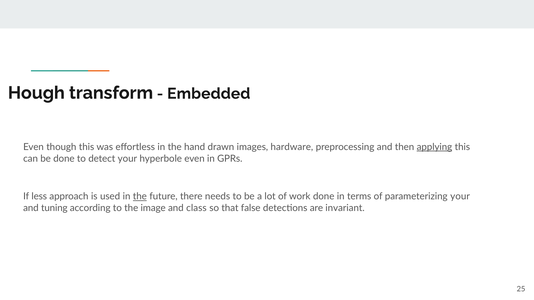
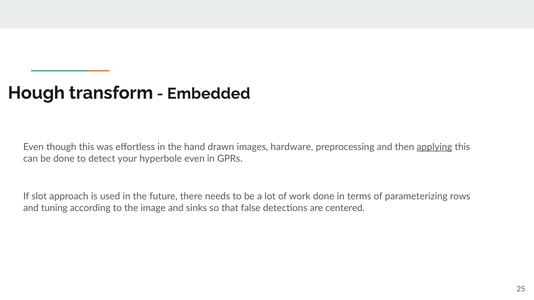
less: less -> slot (39, 197)
the underline: present -> none (140, 197)
parameterizing your: your -> rows (460, 197)
class: class -> sinks (197, 208)
invariant: invariant -> centered (345, 208)
